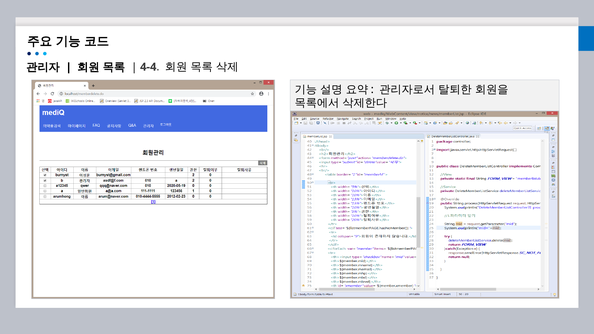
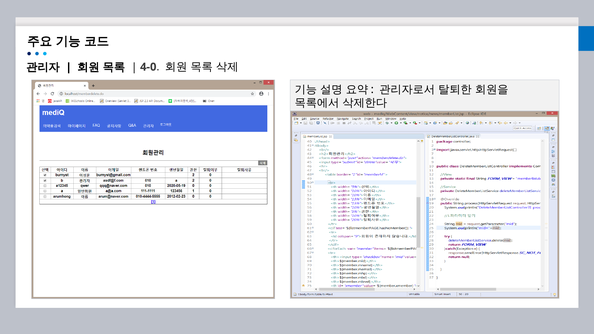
4-4: 4-4 -> 4-0 (148, 67)
